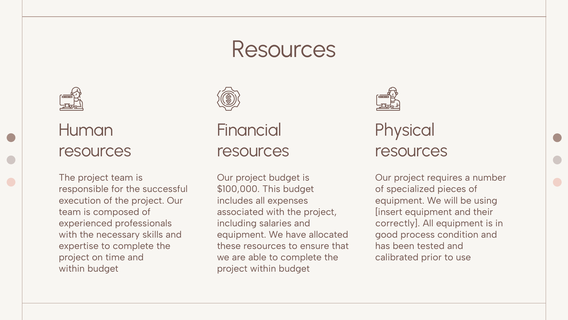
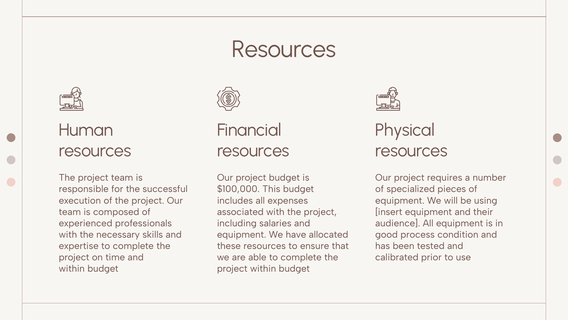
correctly: correctly -> audience (398, 223)
